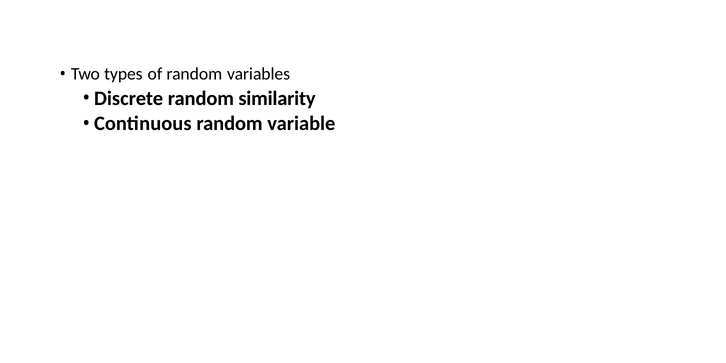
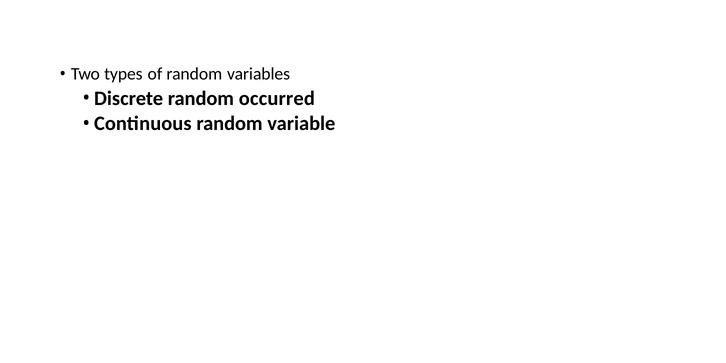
similarity: similarity -> occurred (277, 98)
